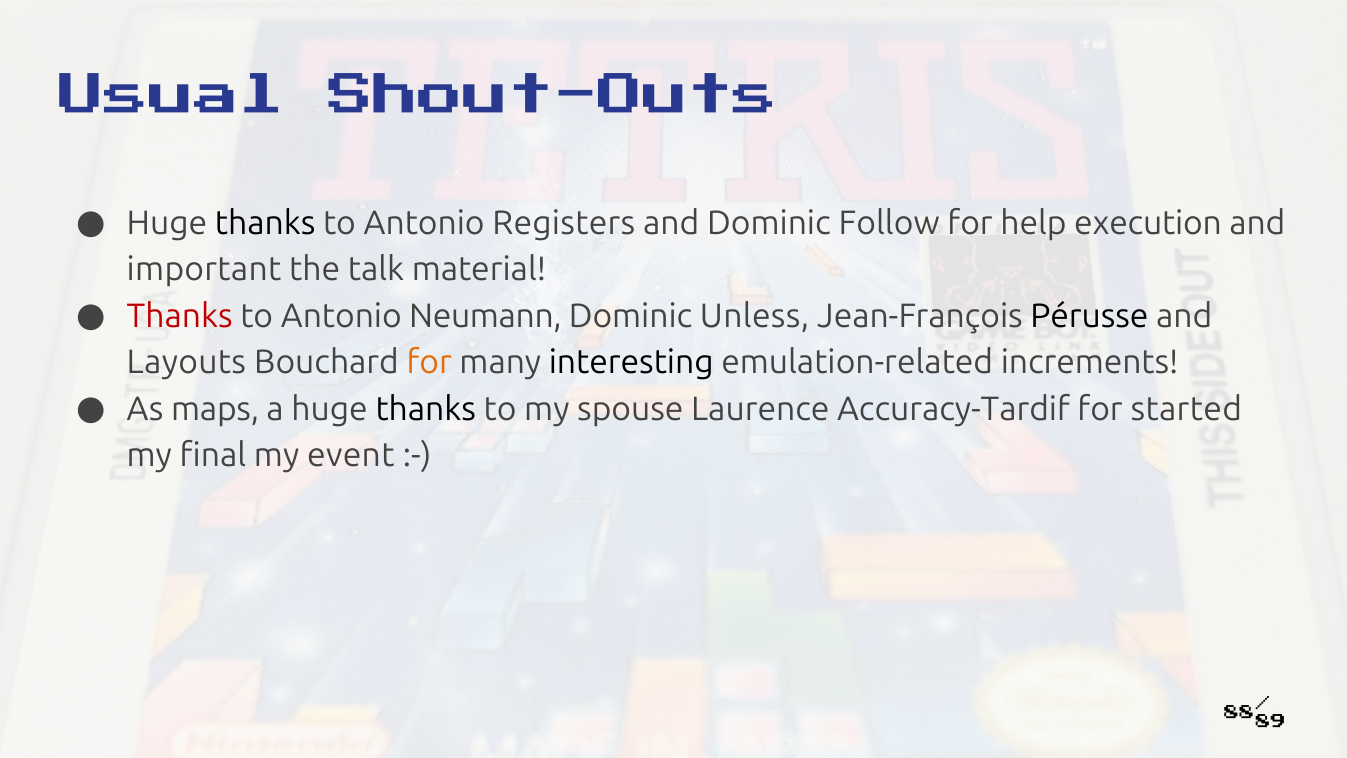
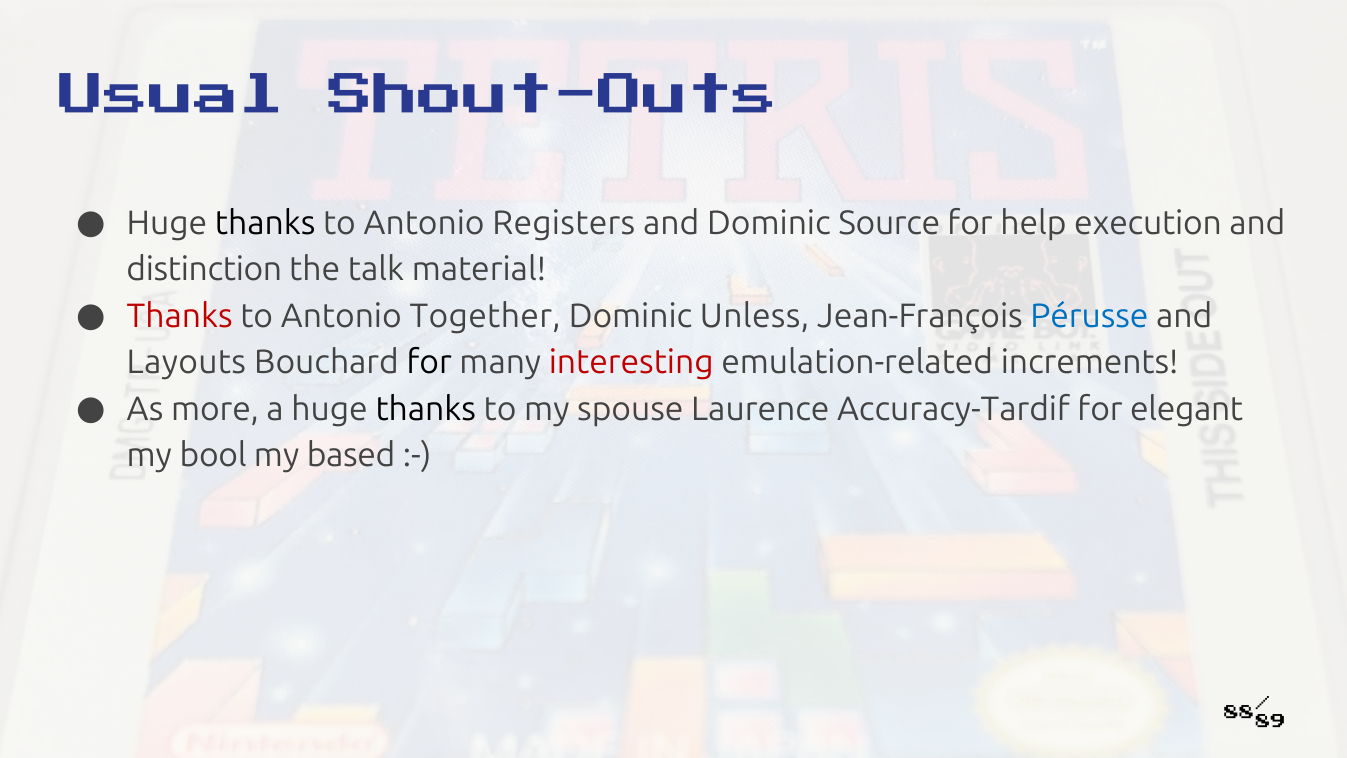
Follow: Follow -> Source (889, 223)
important: important -> distinction (204, 270)
Neumann: Neumann -> Together (485, 316)
Pérusse colour: black -> blue (1089, 316)
for colour: orange -> black (429, 363)
interesting colour: black -> red (631, 363)
maps: maps -> more (215, 409)
started: started -> elegant (1187, 409)
final: final -> bool (213, 456)
event: event -> based (351, 456)
